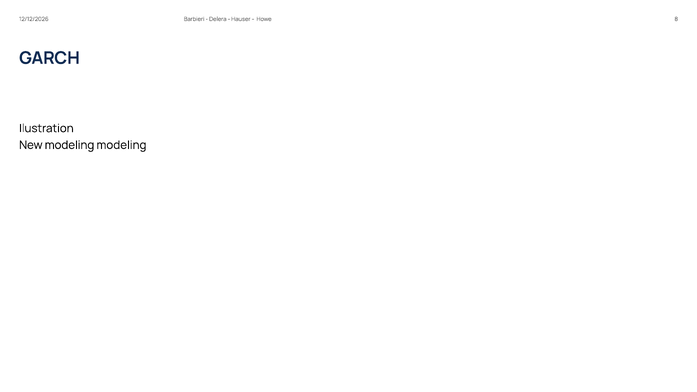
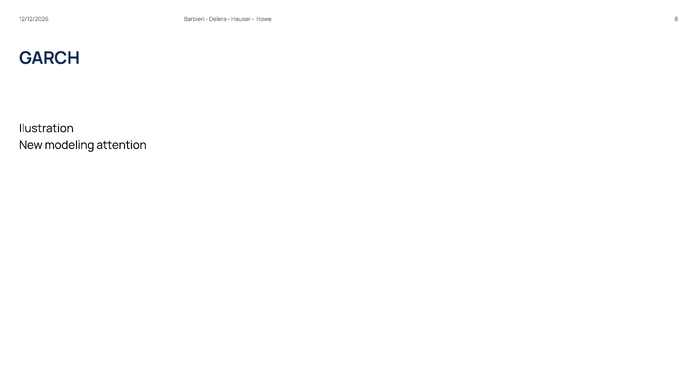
modeling modeling: modeling -> attention (122, 145)
